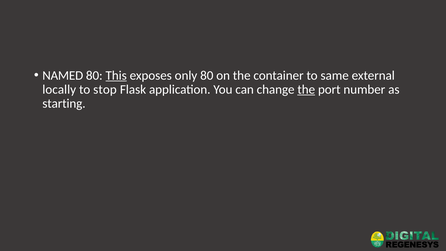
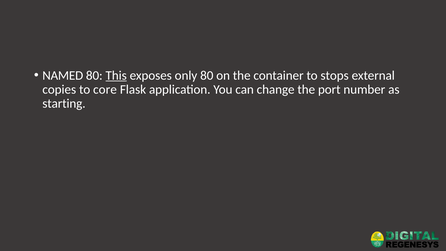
same: same -> stops (335, 75)
locally: locally -> copies (59, 89)
stop: stop -> core (105, 89)
the underline: present -> none (306, 89)
